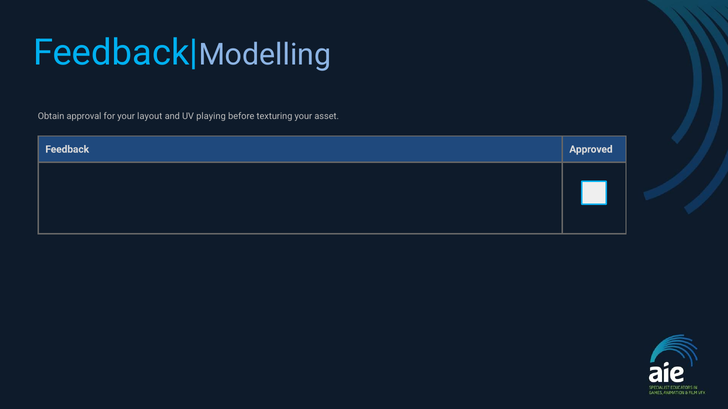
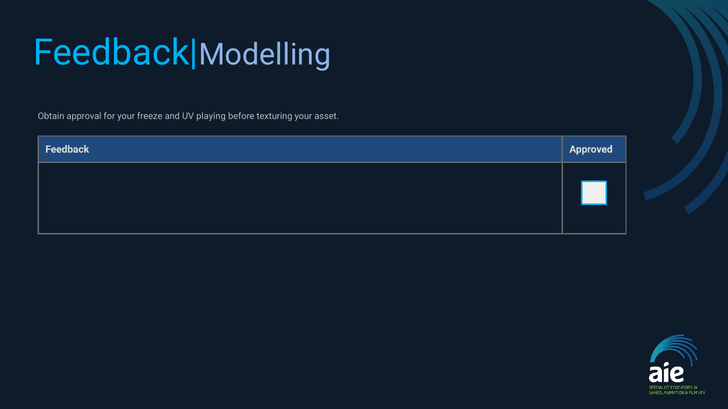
layout: layout -> freeze (150, 116)
